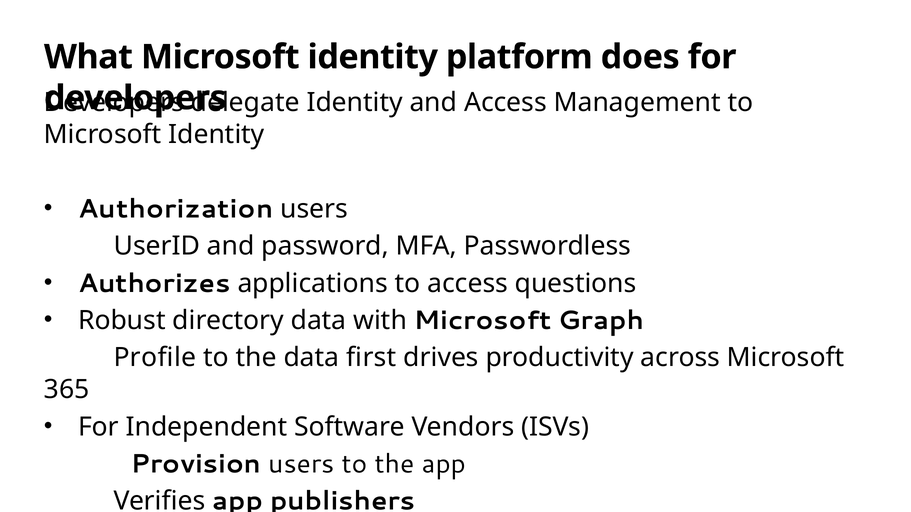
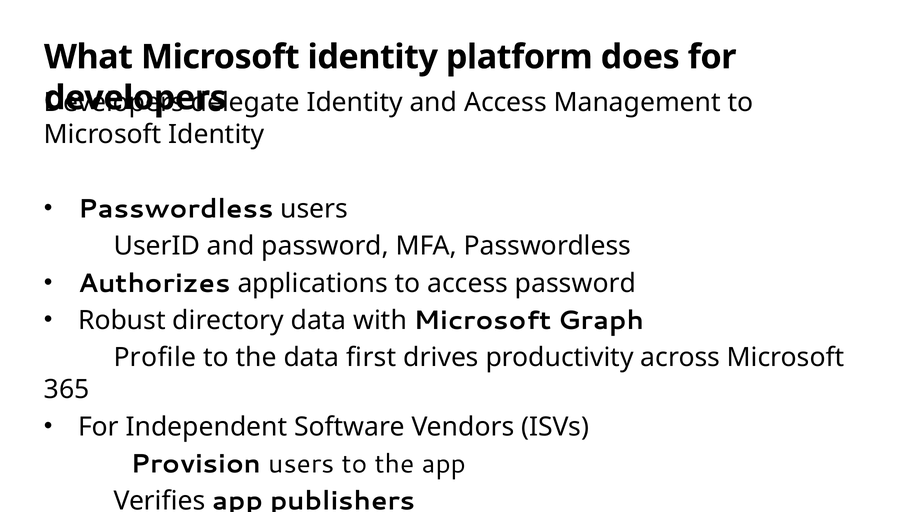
Authorization: Authorization -> Passwordless (176, 209)
access questions: questions -> password (576, 284)
